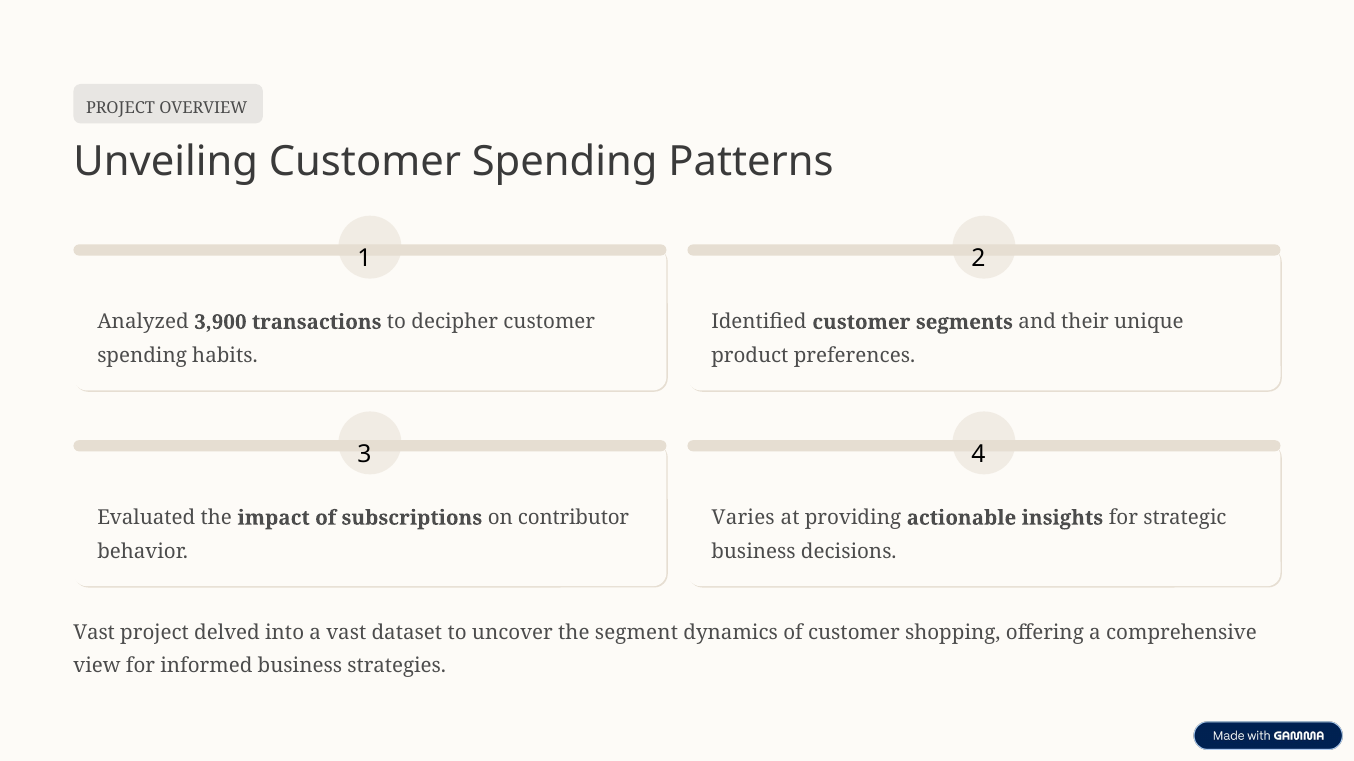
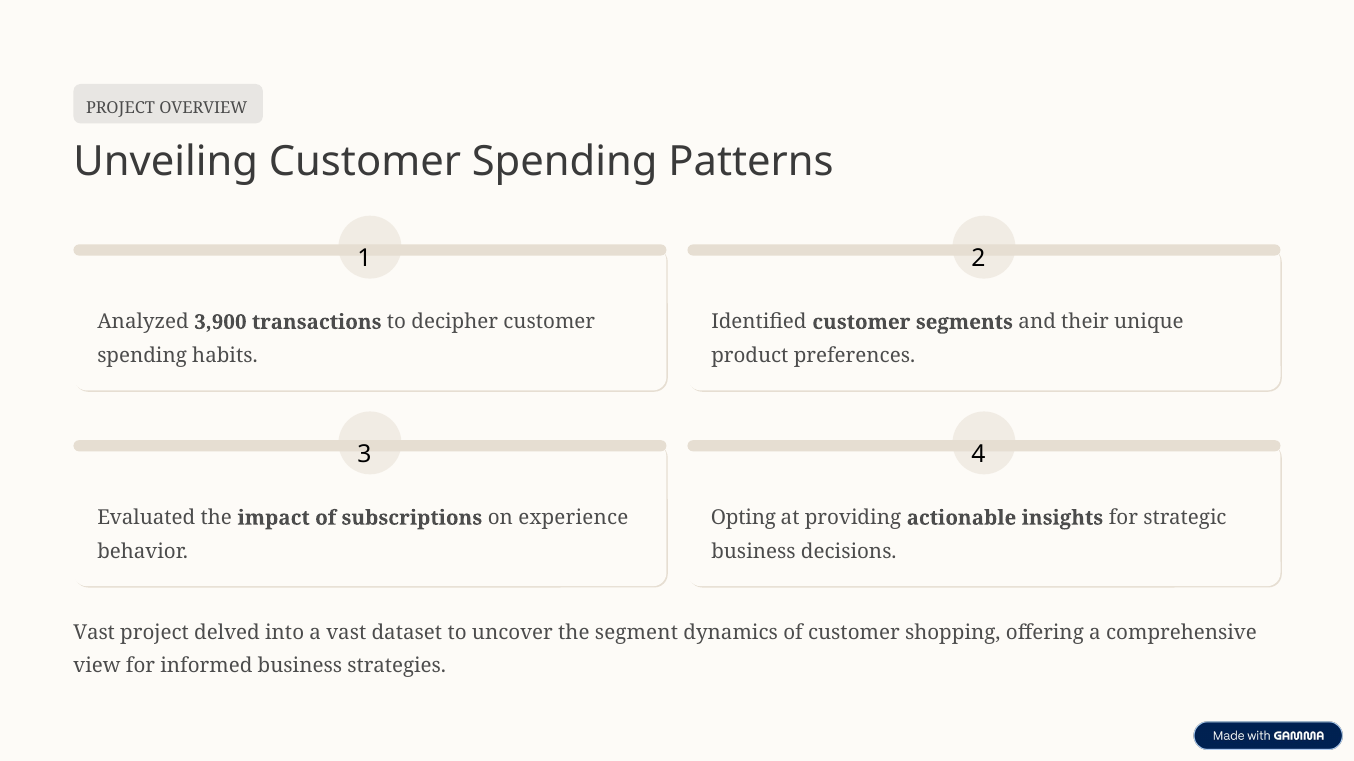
contributor: contributor -> experience (573, 518)
Varies: Varies -> Opting (743, 518)
